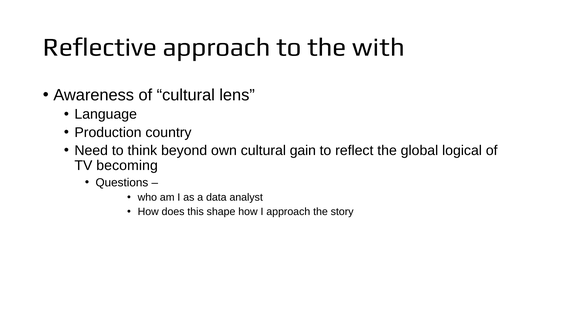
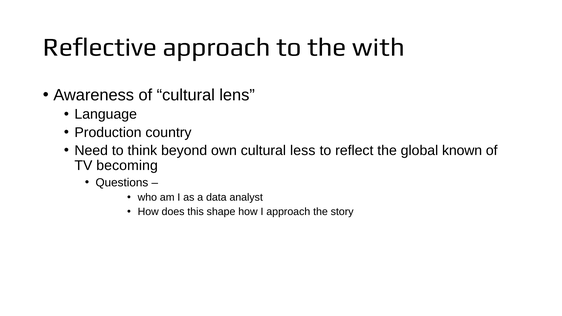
gain: gain -> less (303, 151)
logical: logical -> known (462, 151)
